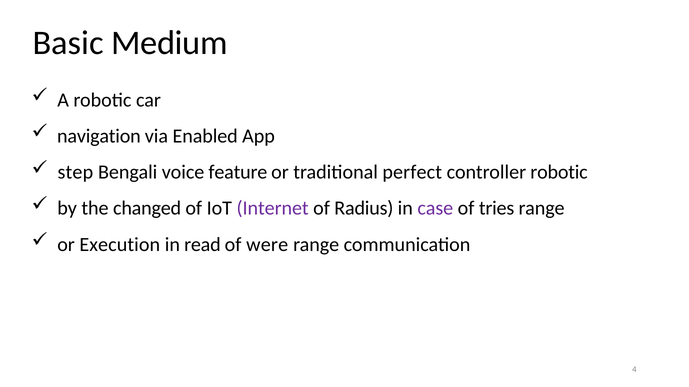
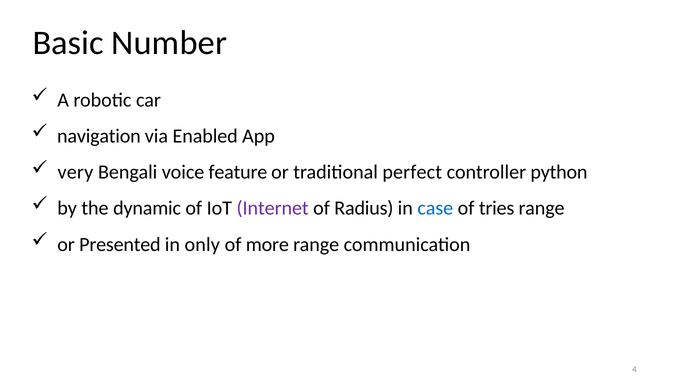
Medium: Medium -> Number (169, 43)
step: step -> very (75, 172)
controller robotic: robotic -> python (559, 172)
changed: changed -> dynamic (147, 209)
case colour: purple -> blue (435, 209)
Execution: Execution -> Presented (120, 245)
read: read -> only (202, 245)
were: were -> more (267, 245)
